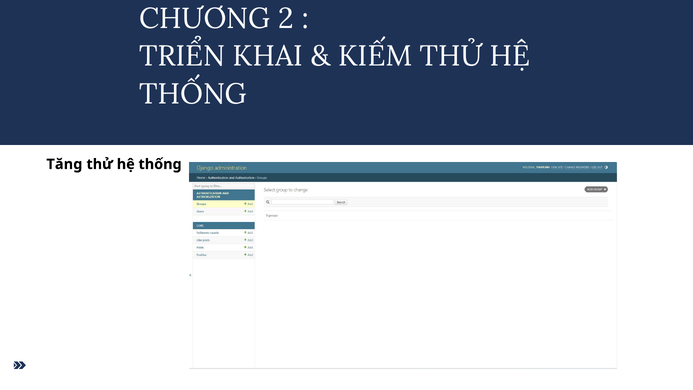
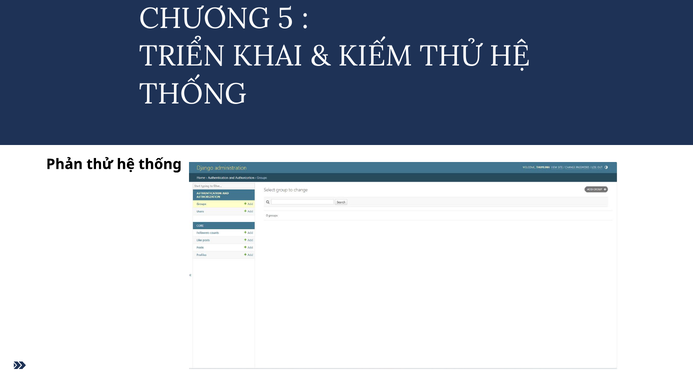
2: 2 -> 5 (286, 19)
Tăng: Tăng -> Phản (64, 164)
